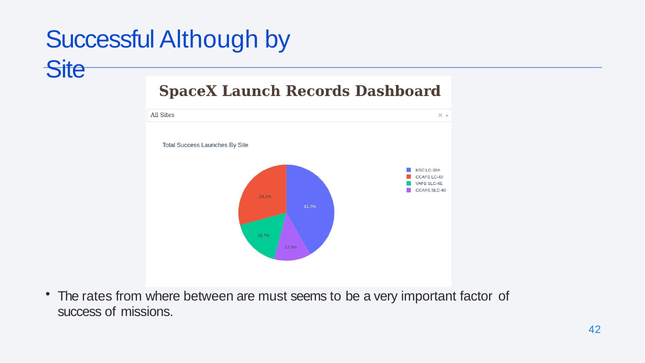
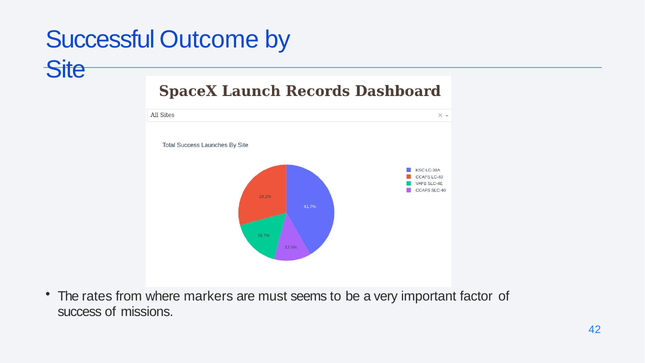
Although: Although -> Outcome (209, 39)
between: between -> markers (208, 296)
